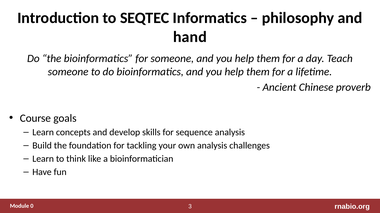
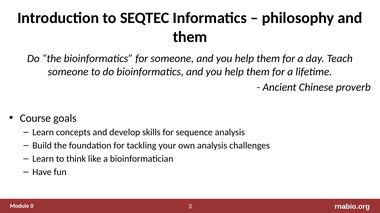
hand: hand -> them (190, 37)
